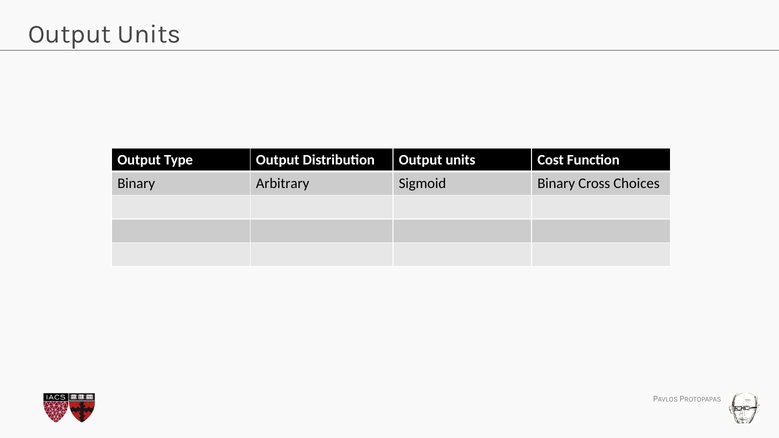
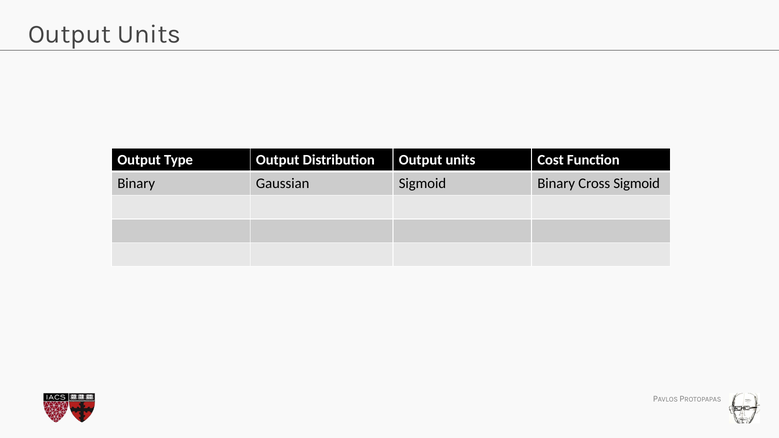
Arbitrary: Arbitrary -> Gaussian (283, 184)
Cross Choices: Choices -> Sigmoid (637, 184)
